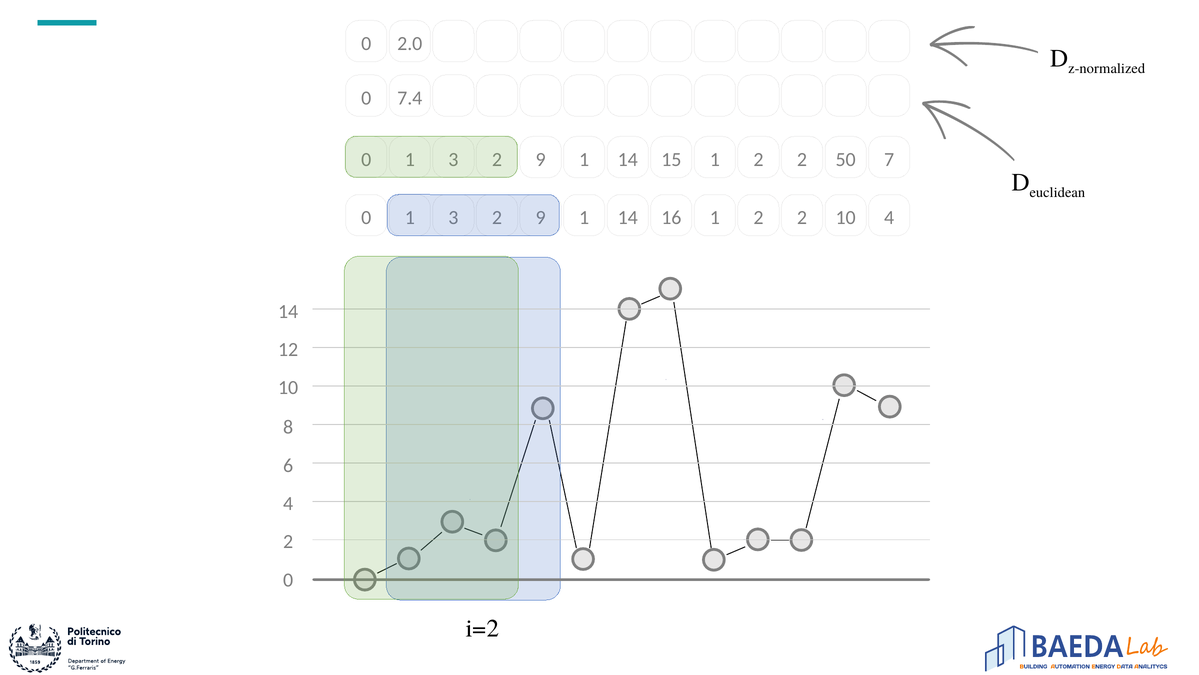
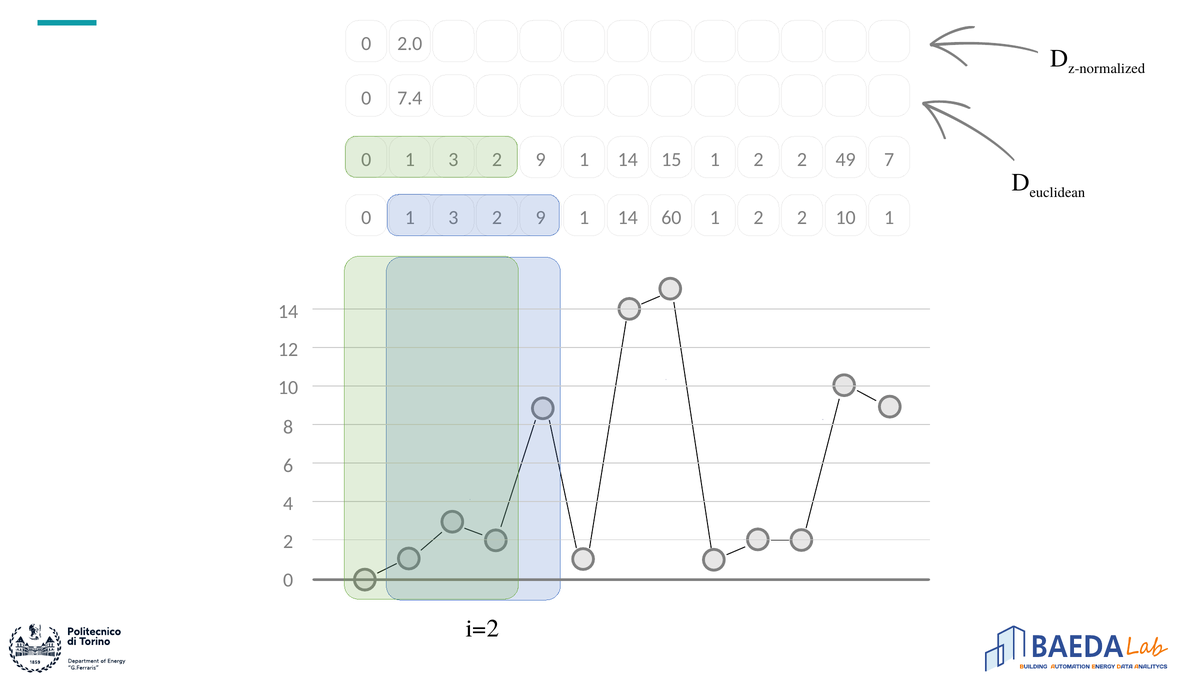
50: 50 -> 49 (846, 159)
16: 16 -> 60 (671, 217)
10 4: 4 -> 1 (889, 217)
